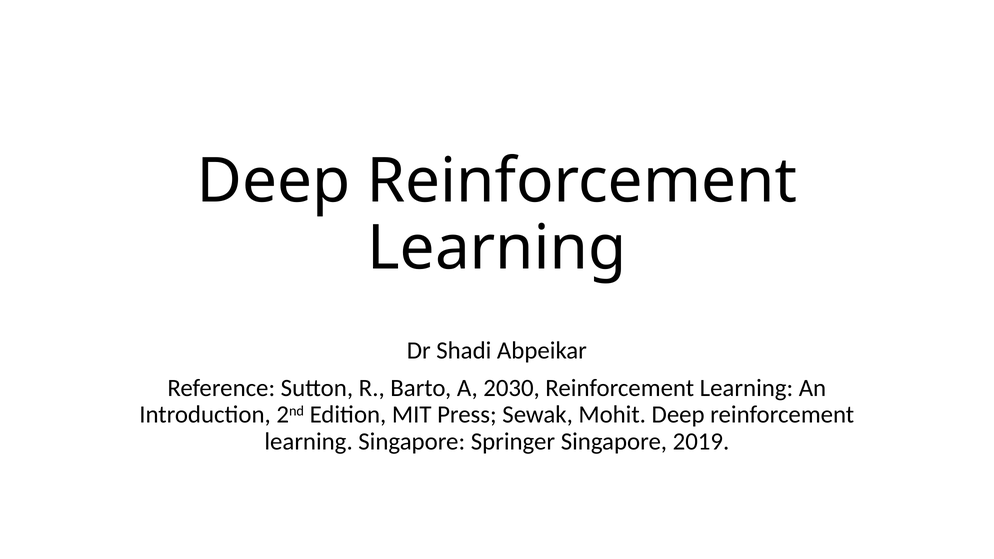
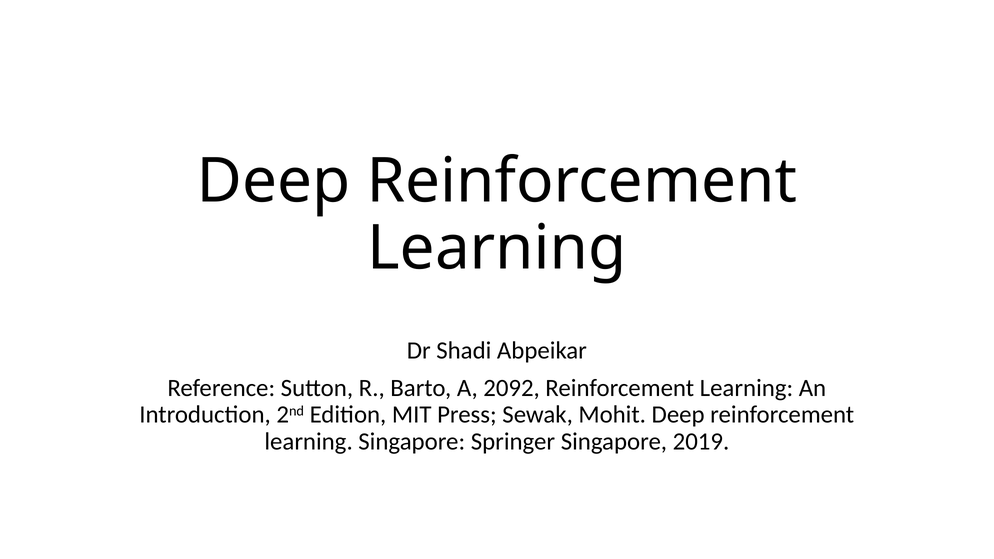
2030: 2030 -> 2092 (512, 388)
